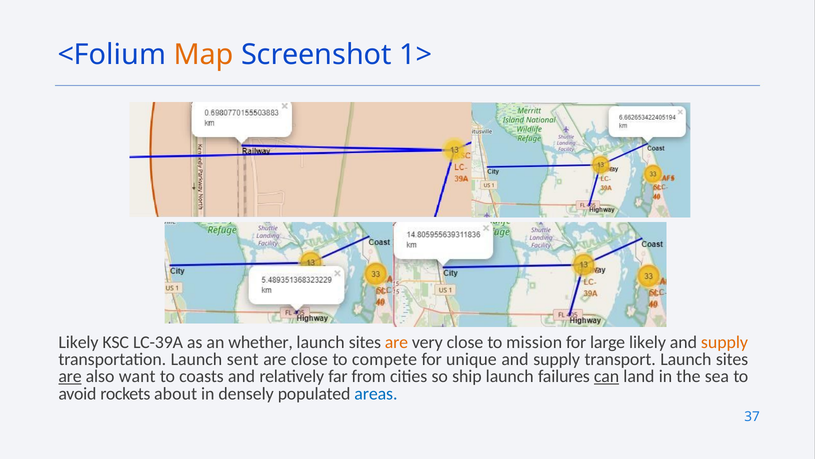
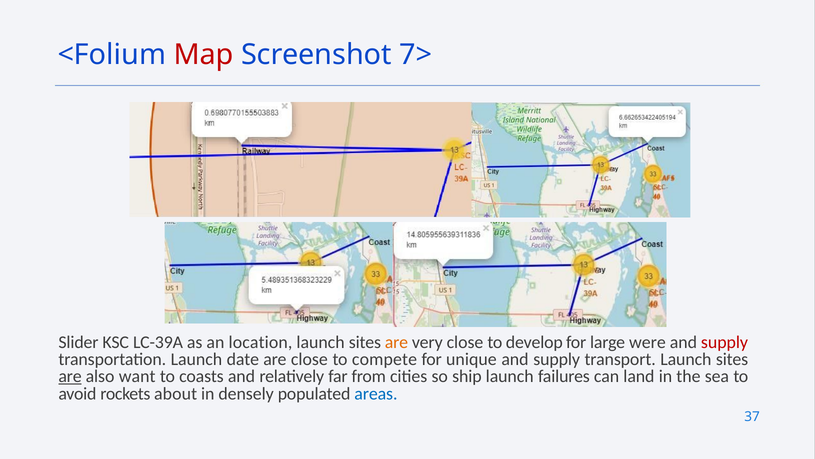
Map colour: orange -> red (204, 54)
1>: 1> -> 7> (416, 54)
Likely: Likely -> Slider (78, 342)
whether: whether -> location (260, 342)
mission: mission -> develop (534, 342)
large likely: likely -> were (647, 342)
supply colour: orange -> red (725, 342)
sent: sent -> date (243, 359)
can underline: present -> none (607, 376)
